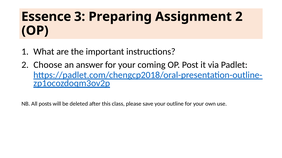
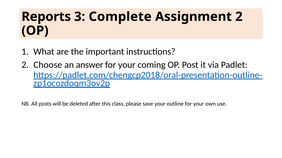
Essence: Essence -> Reports (46, 17)
Preparing: Preparing -> Complete (120, 17)
